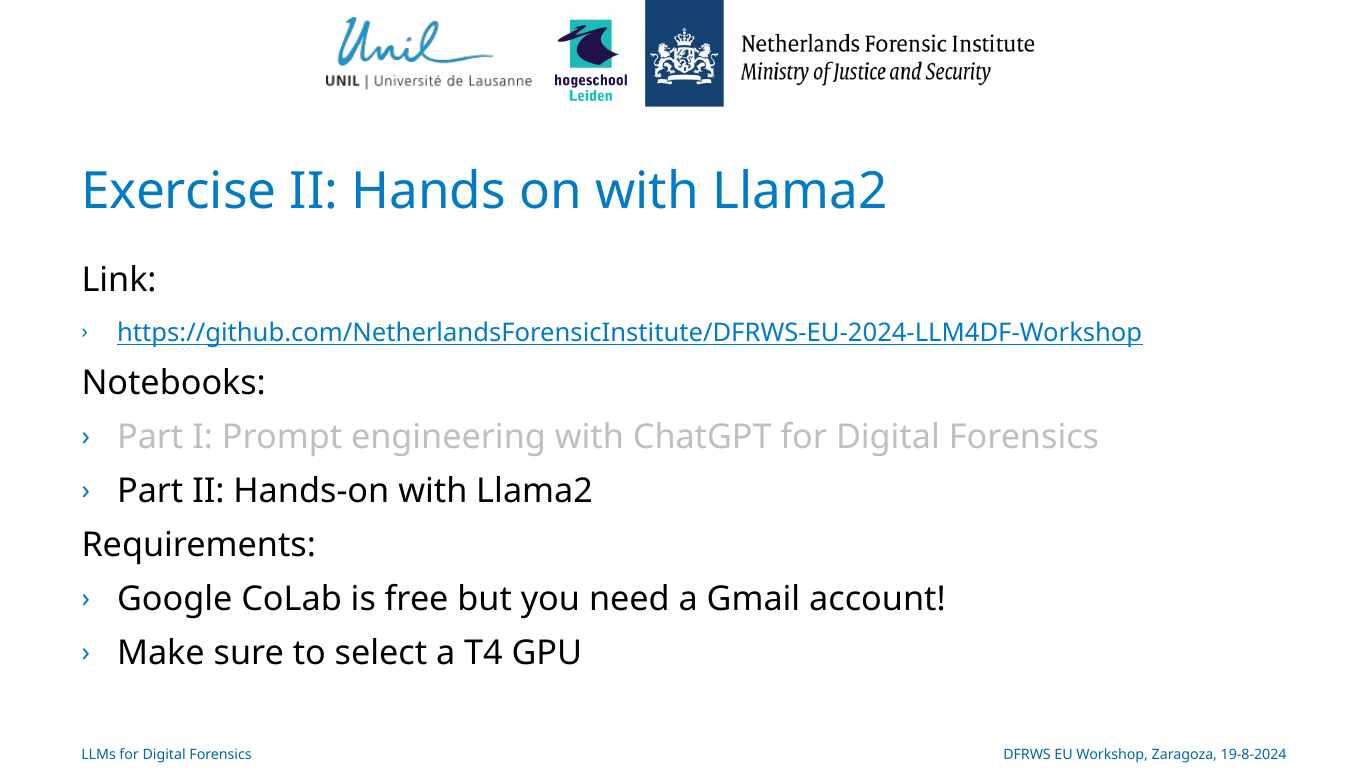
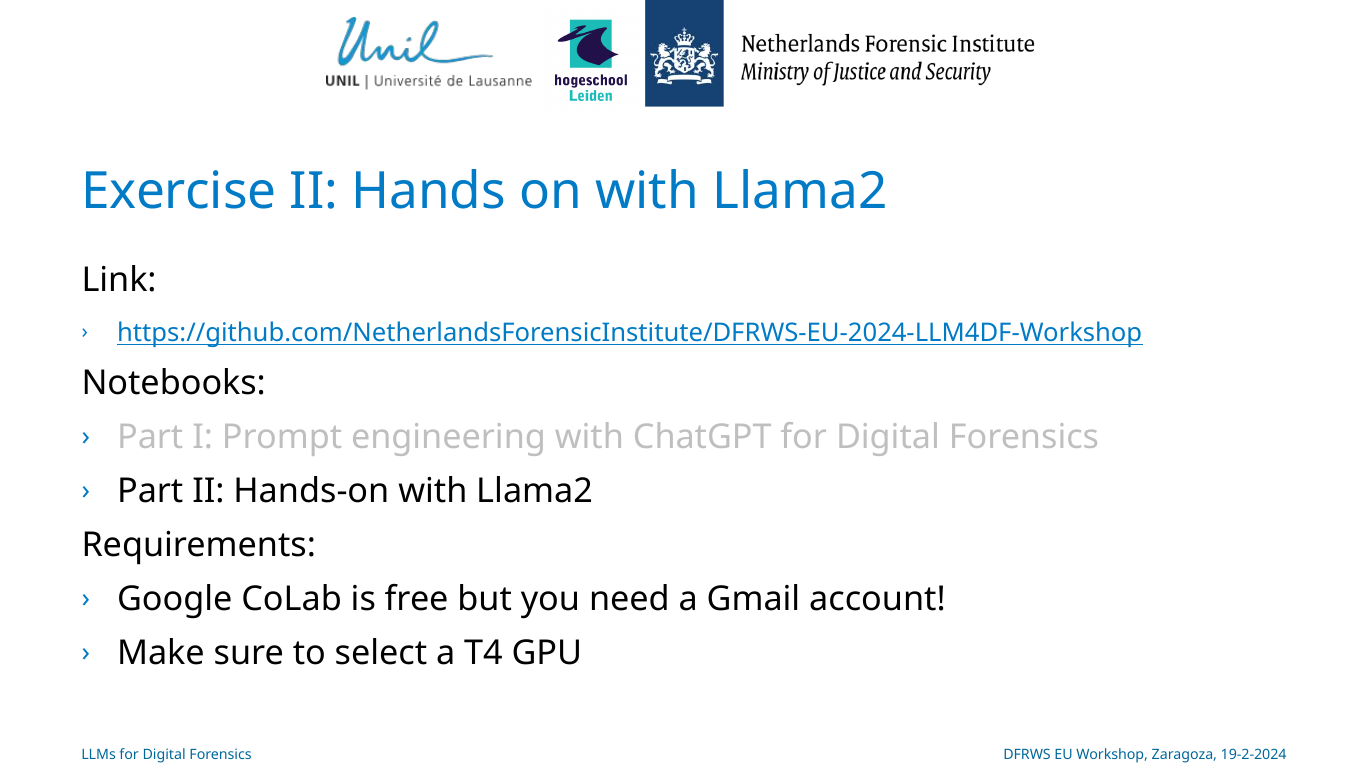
19-8-2024: 19-8-2024 -> 19-2-2024 (1254, 754)
